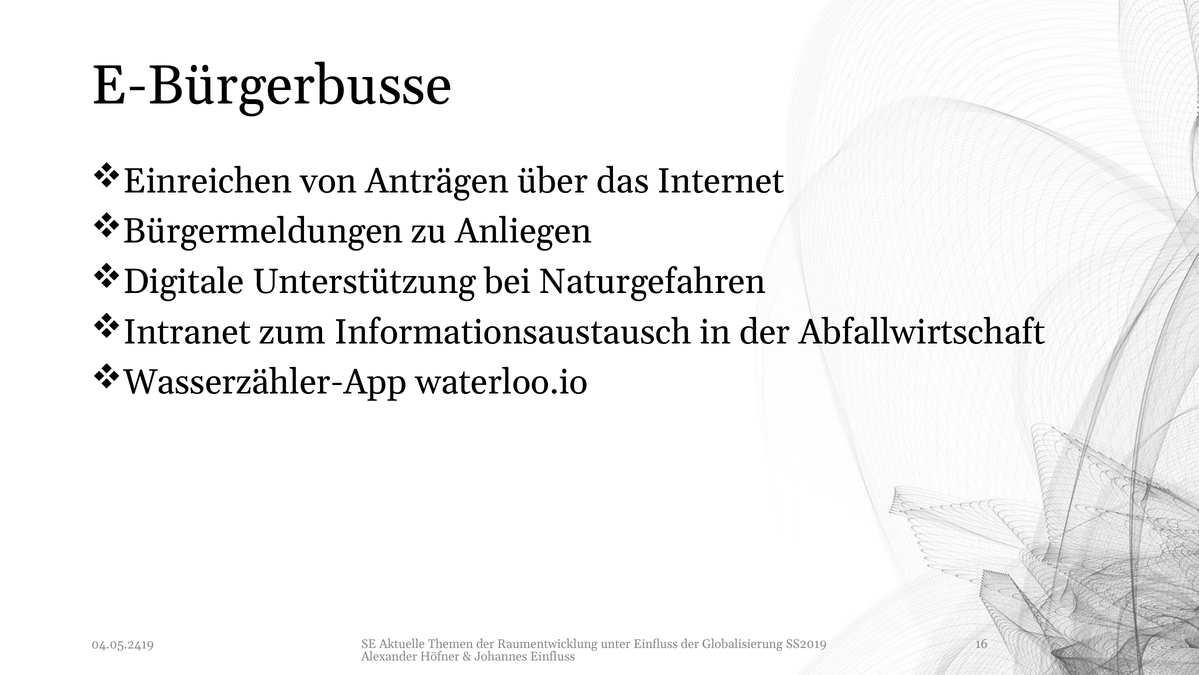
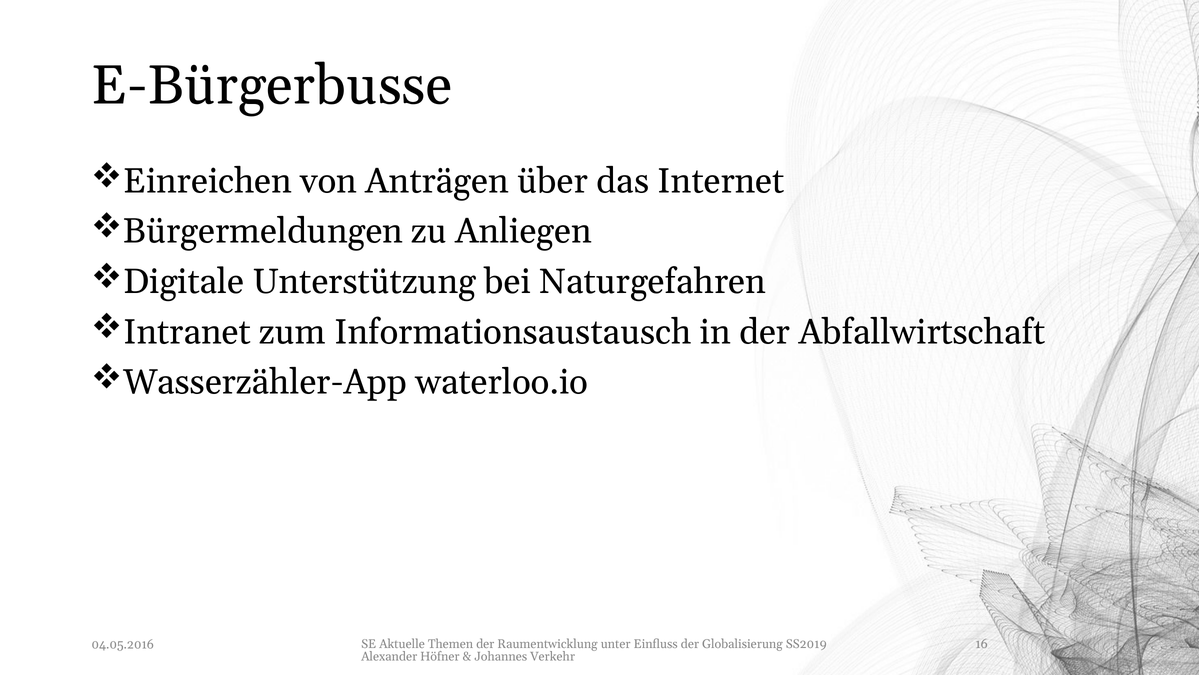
04.05.2419: 04.05.2419 -> 04.05.2016 (123, 644)
Johannes Einfluss: Einfluss -> Verkehr (553, 656)
